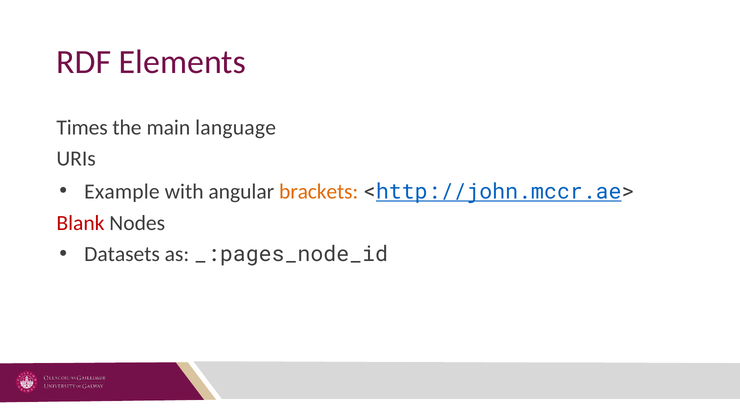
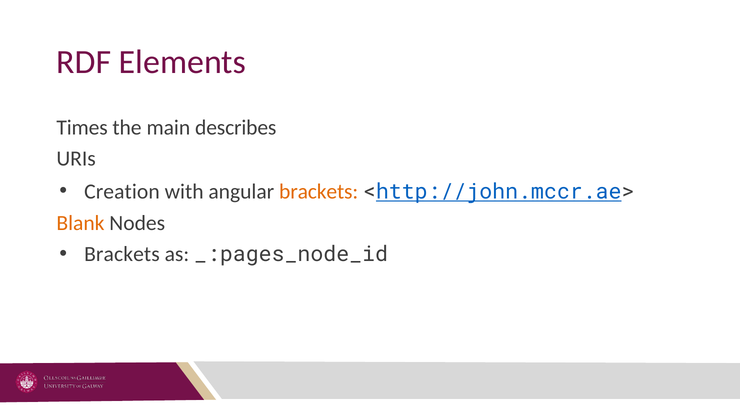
language: language -> describes (236, 128)
Example: Example -> Creation (122, 192)
Blank colour: red -> orange (80, 223)
Datasets: Datasets -> Brackets (122, 254)
